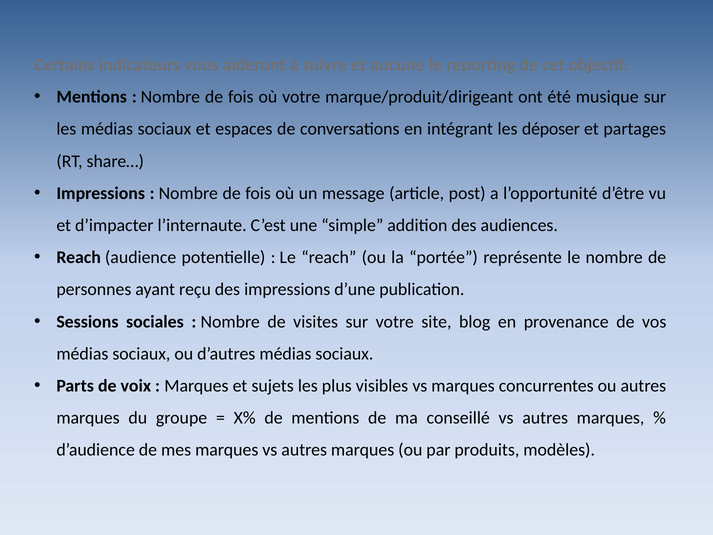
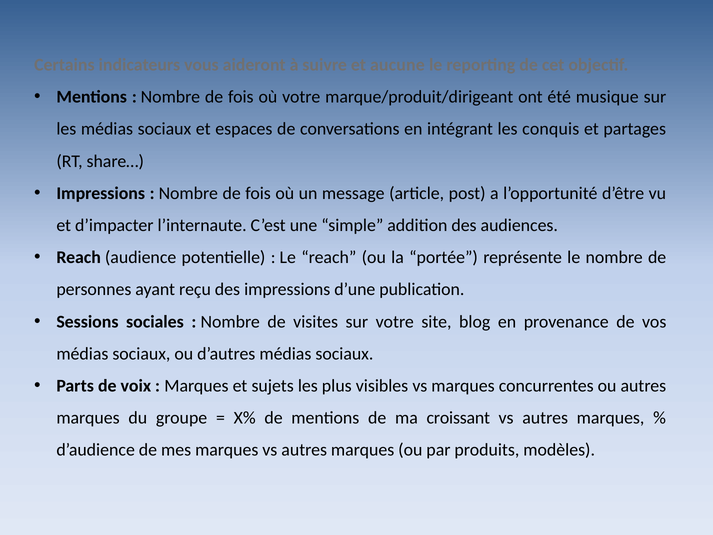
déposer: déposer -> conquis (551, 129)
conseillé: conseillé -> croissant (458, 418)
